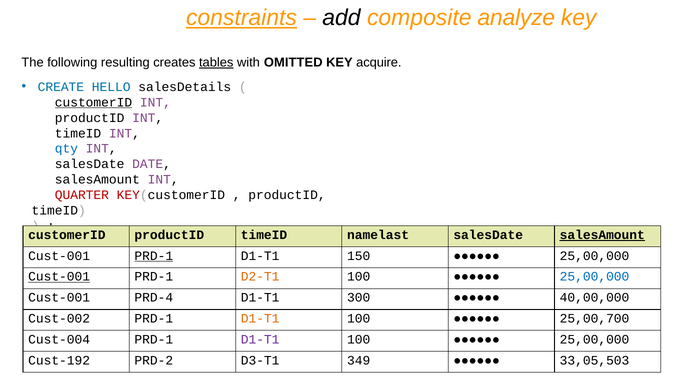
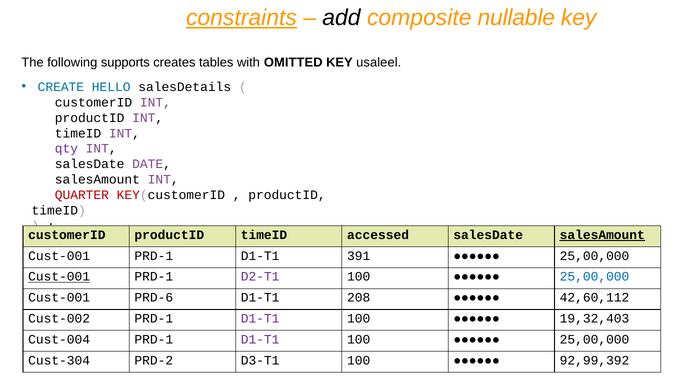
analyze: analyze -> nullable (516, 18)
resulting: resulting -> supports (125, 62)
tables underline: present -> none (216, 62)
acquire: acquire -> usaleel (379, 62)
customerID underline: present -> none (93, 102)
qty colour: blue -> purple (66, 149)
namelast: namelast -> accessed (378, 235)
PRD-1 underline: present -> none (154, 256)
150: 150 -> 391 (359, 256)
D2-T1 colour: orange -> purple (260, 277)
PRD-4: PRD-4 -> PRD-6 (154, 298)
300: 300 -> 208 (359, 298)
40,00,000: 40,00,000 -> 42,60,112 (595, 298)
D1-T1 colour: orange -> purple (260, 319)
25,00,700: 25,00,700 -> 19,32,403 (595, 319)
Cust-192: Cust-192 -> Cust-304 (59, 360)
D3-T1 349: 349 -> 100 (359, 360)
33,05,503: 33,05,503 -> 92,99,392 (595, 360)
